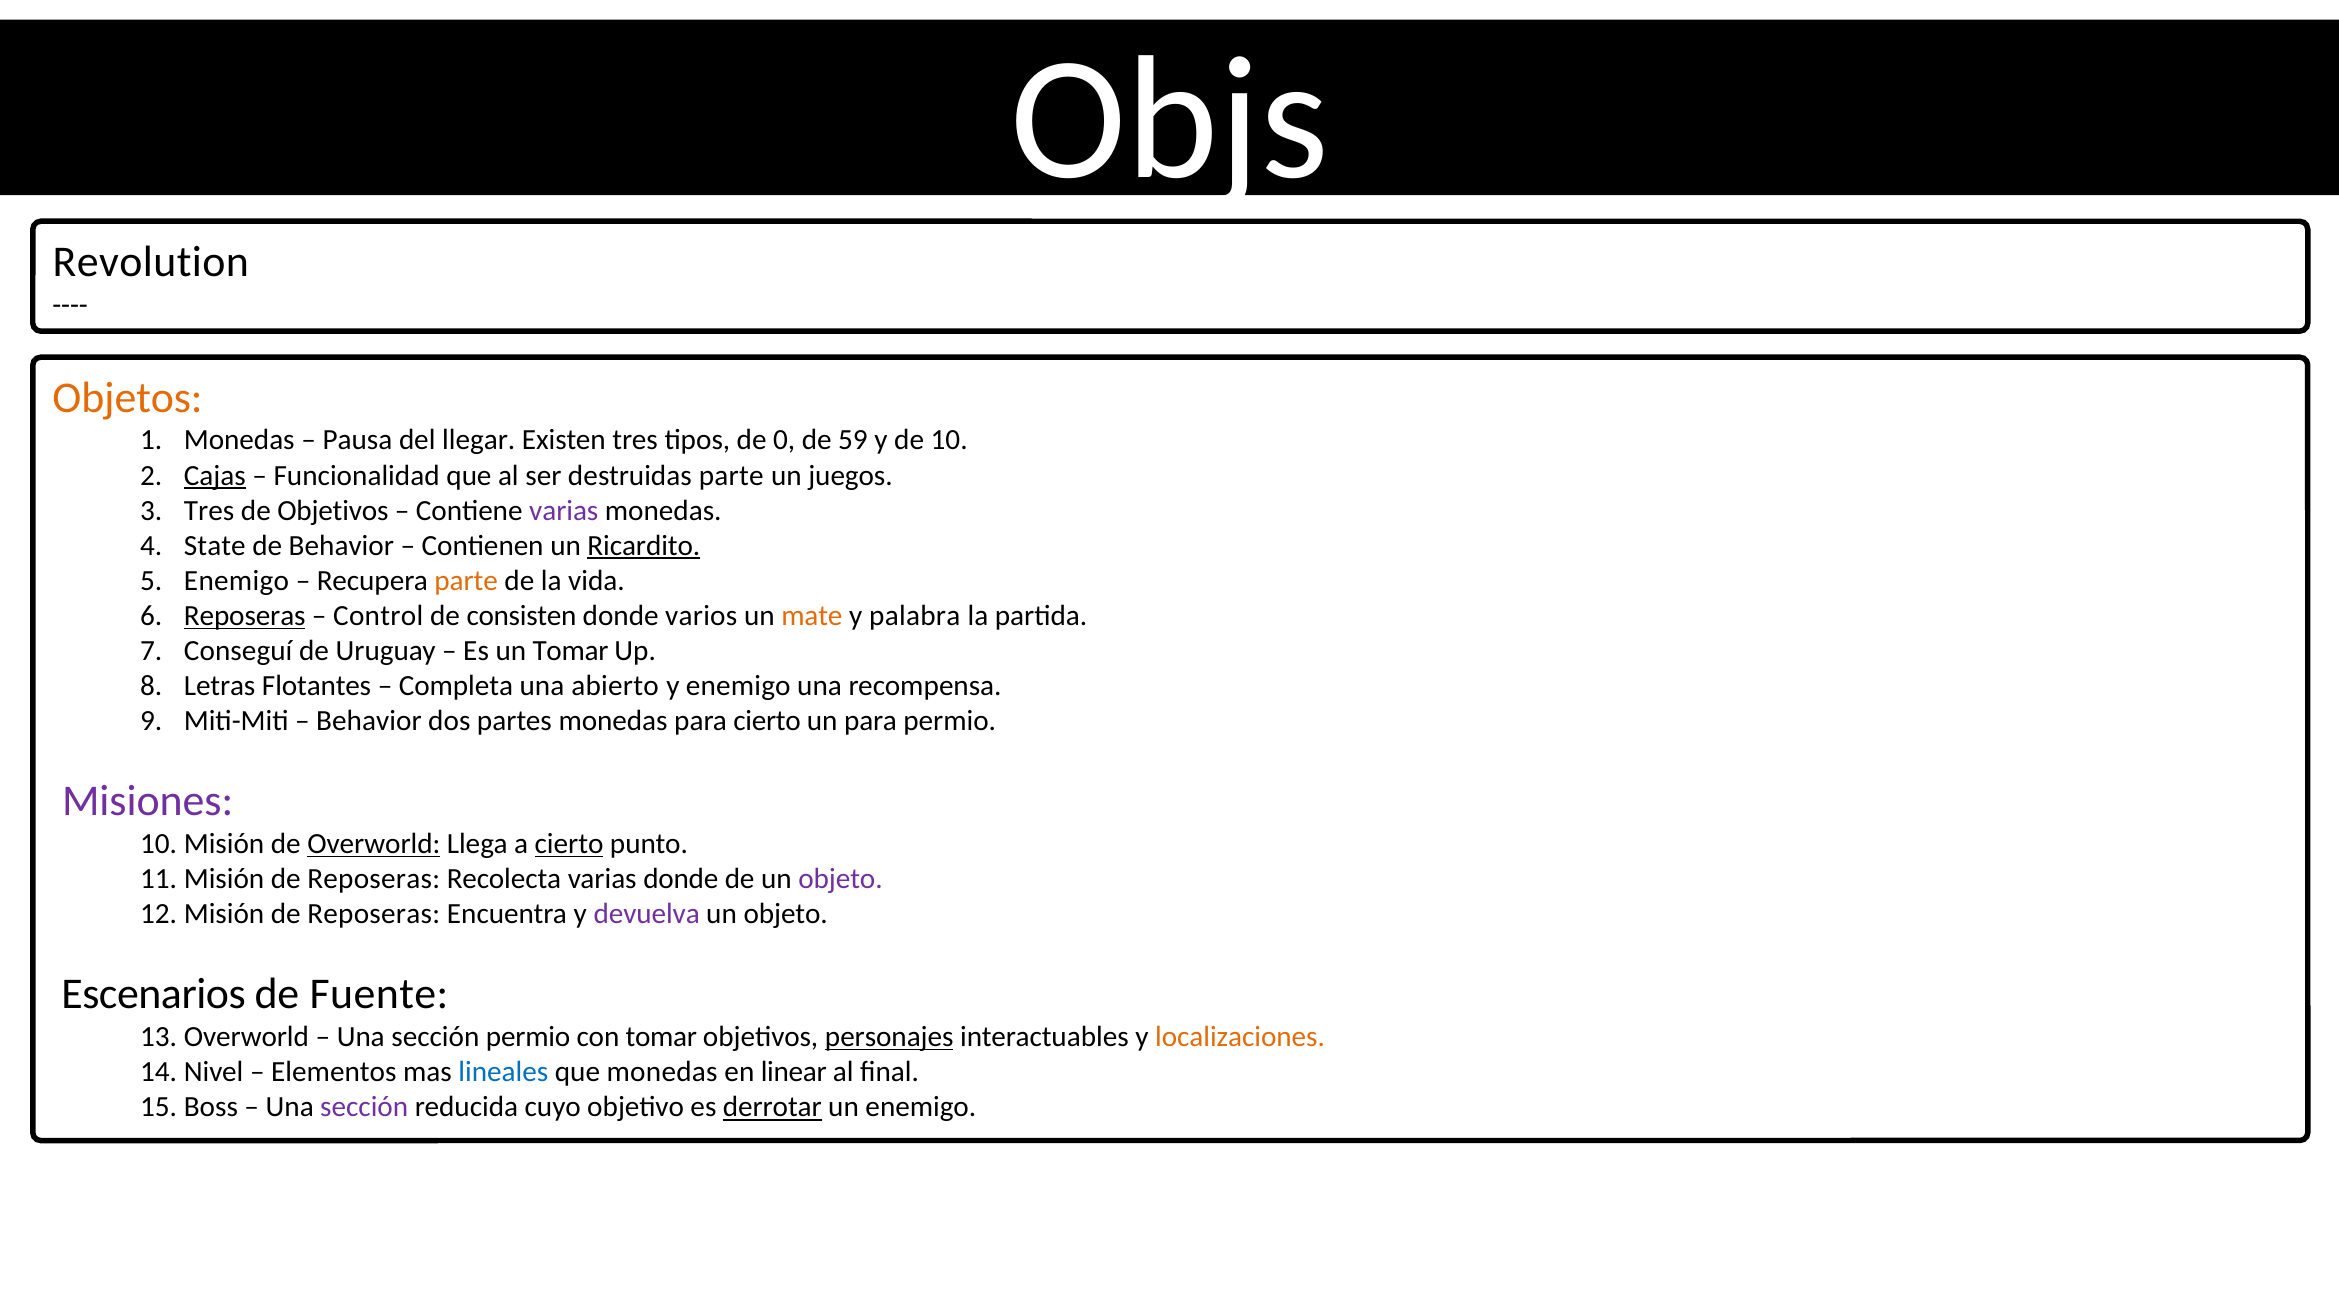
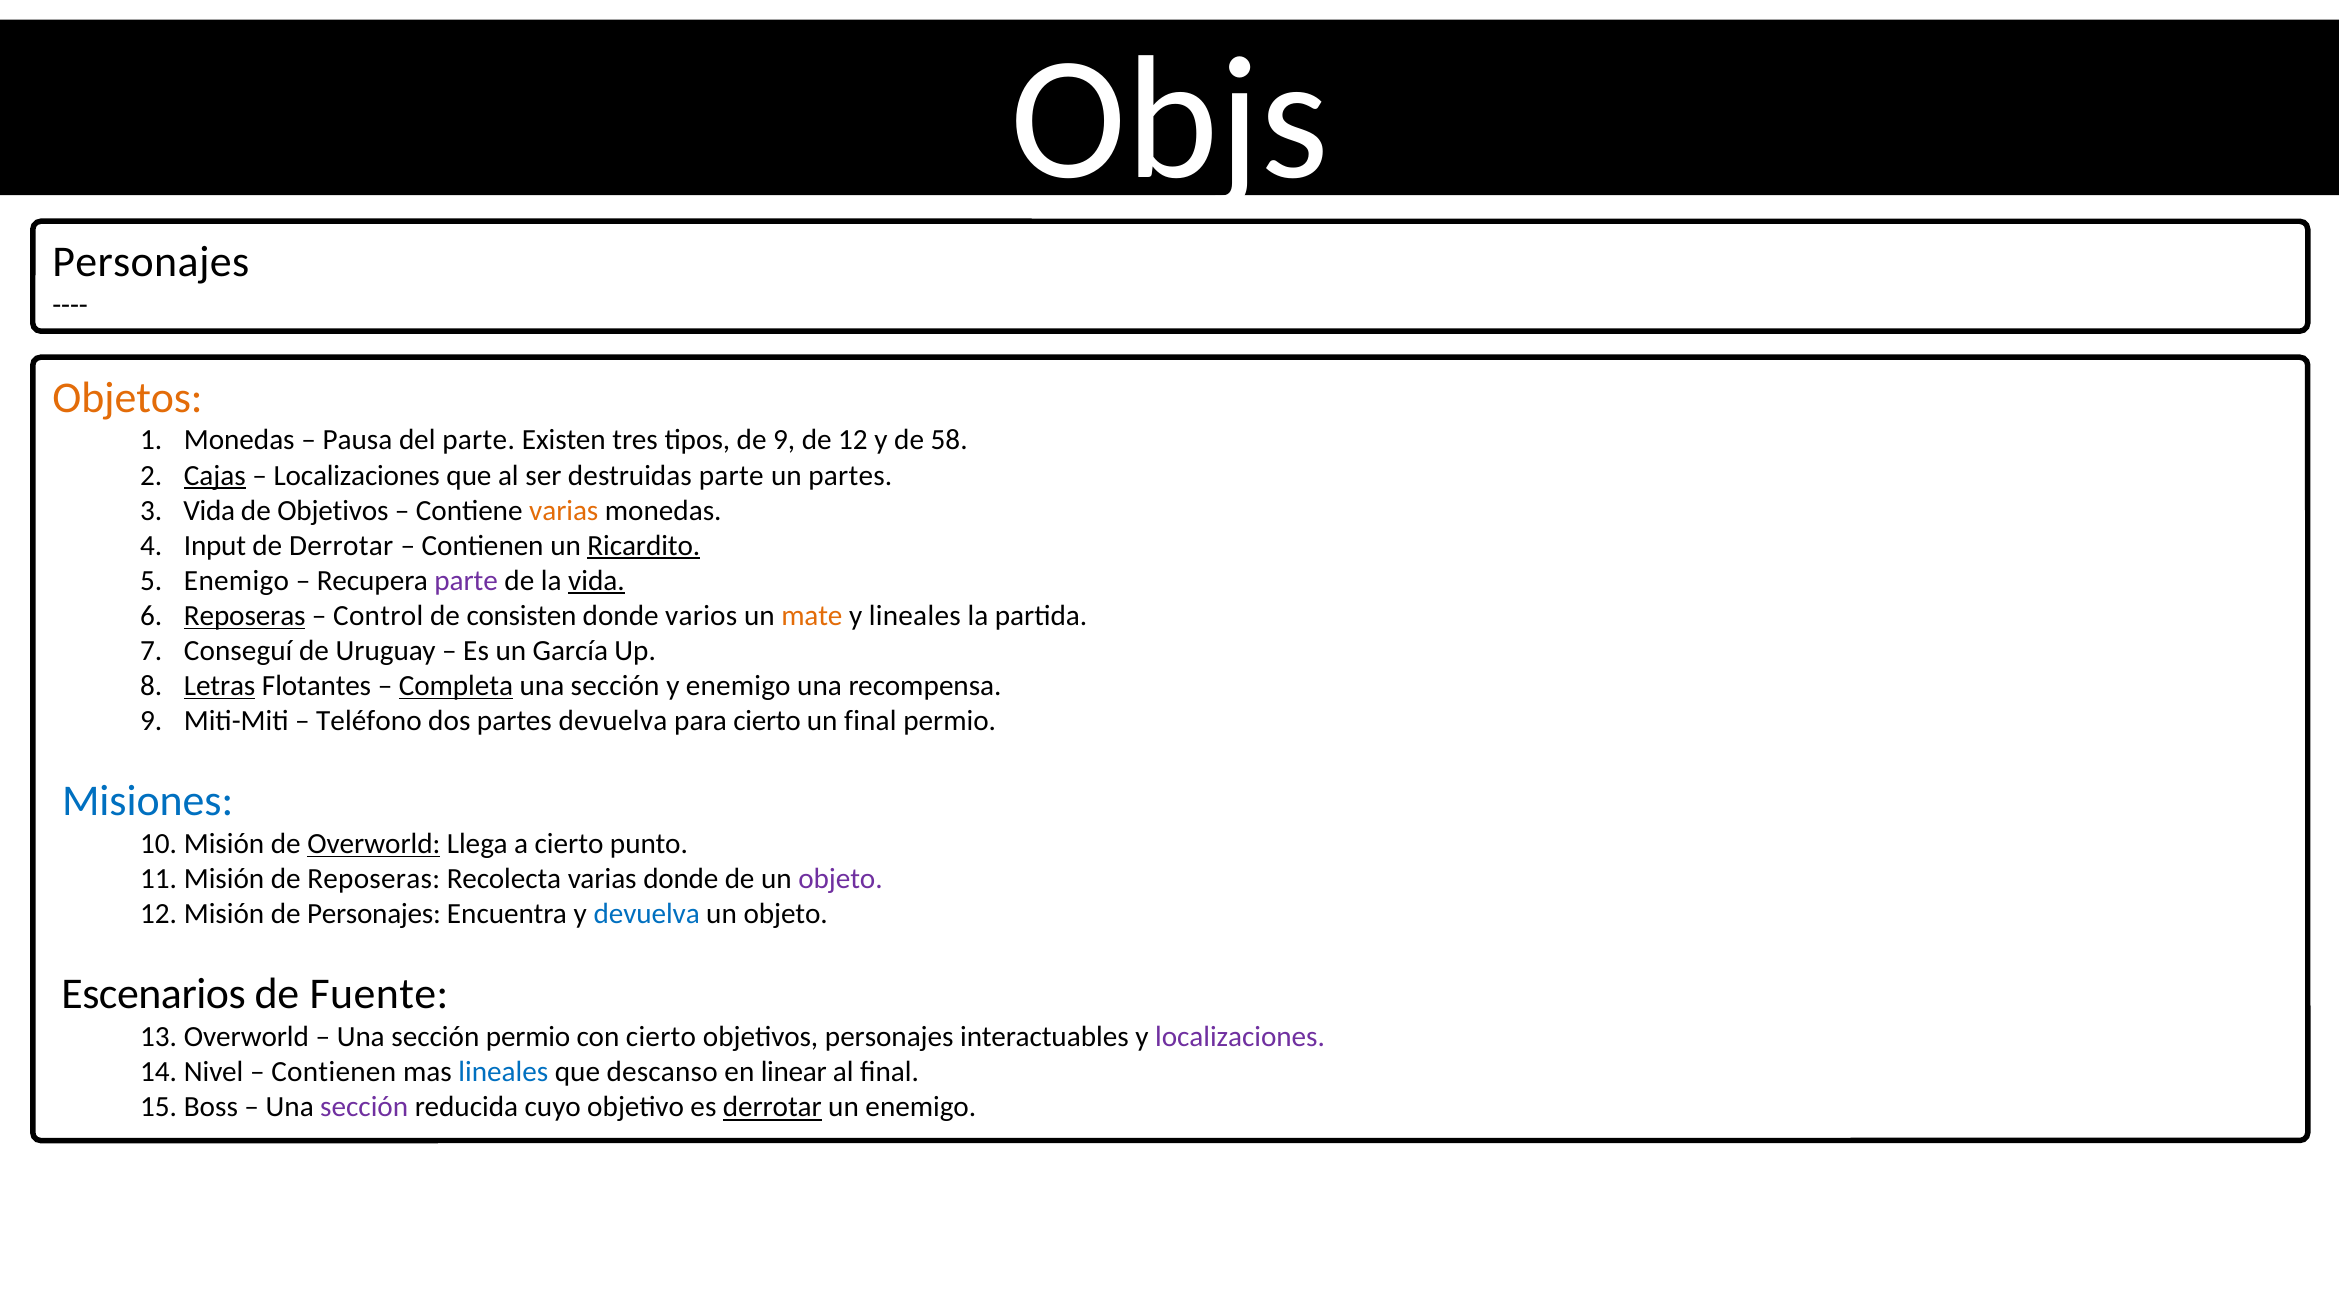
Revolution: Revolution -> Personajes (151, 262)
del llegar: llegar -> parte (479, 440)
de 0: 0 -> 9 (784, 440)
59: 59 -> 12 (853, 440)
10: 10 -> 58 (949, 440)
Funcionalidad: Funcionalidad -> Localizaciones (357, 475)
un juegos: juegos -> partes (850, 475)
Tres: Tres -> Vida (209, 510)
varias colour: purple -> orange (564, 510)
State: State -> Input (215, 545)
de Behavior: Behavior -> Derrotar (341, 545)
parte colour: orange -> purple (466, 581)
vida underline: none -> present (596, 581)
y palabra: palabra -> lineales (915, 616)
un Tomar: Tomar -> García (570, 651)
Letras underline: none -> present (220, 686)
Completa underline: none -> present (456, 686)
abierto: abierto -> sección (615, 686)
Behavior: Behavior -> Teléfono (369, 721)
partes monedas: monedas -> devuelva (613, 721)
un para: para -> final (870, 721)
Misiones colour: purple -> blue (148, 801)
cierto underline: present -> none (569, 844)
Reposeras: Reposeras -> Personajes (374, 914)
devuelva colour: purple -> blue (647, 914)
con tomar: tomar -> cierto (661, 1037)
personajes underline: present -> none (889, 1037)
localizaciones colour: orange -> purple (1240, 1037)
Elementos: Elementos -> Contienen (334, 1072)
que monedas: monedas -> descanso (662, 1072)
